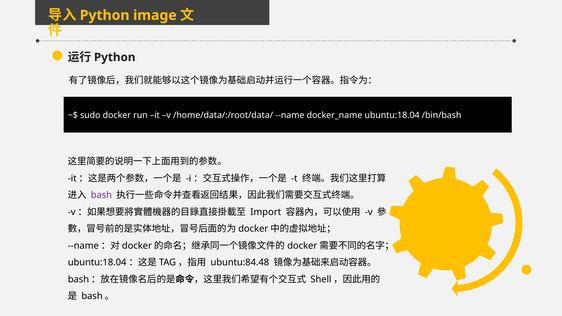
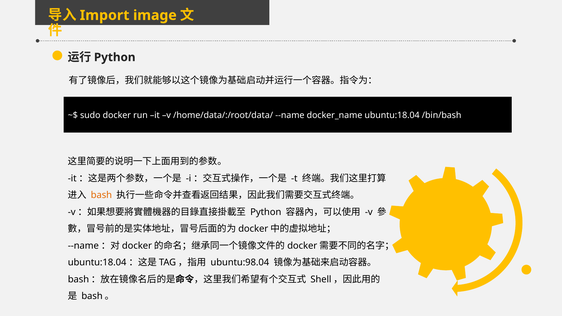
Python: Python -> Import (105, 15)
bash colour: purple -> orange (101, 195)
Import: Import -> Python (266, 212)
ubuntu:84.48: ubuntu:84.48 -> ubuntu:98.04 (240, 263)
